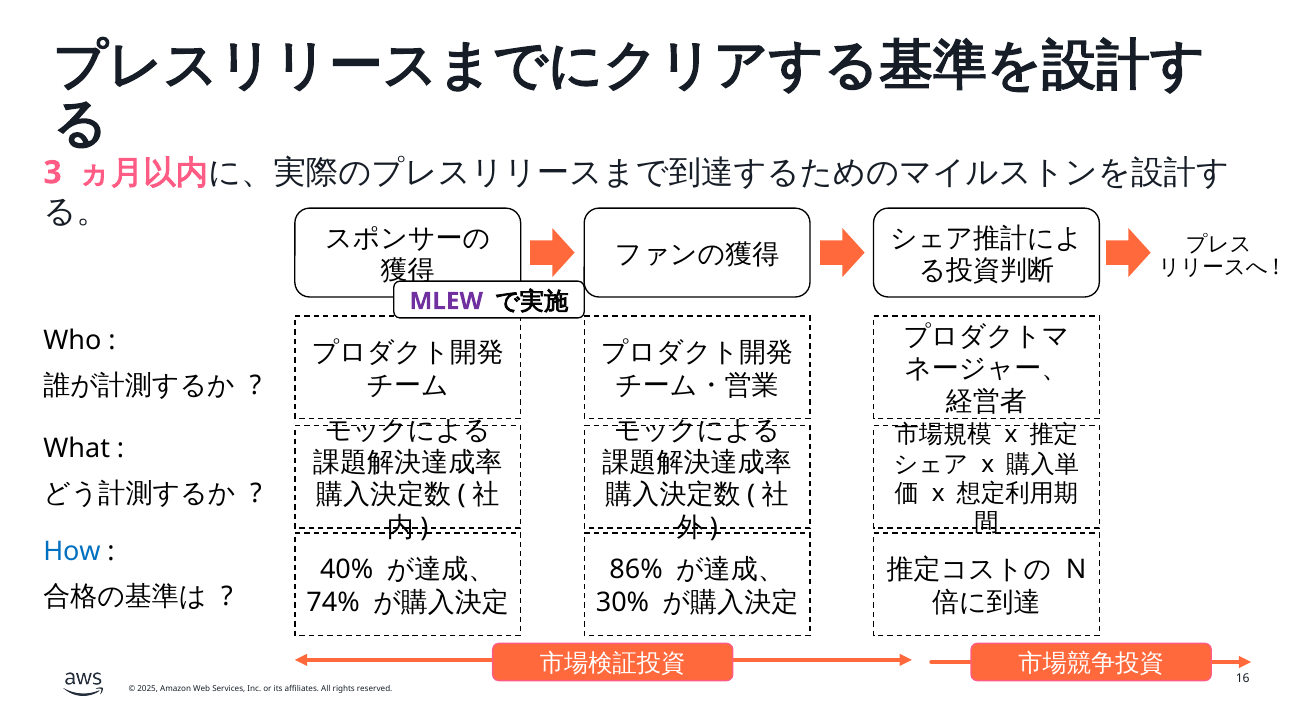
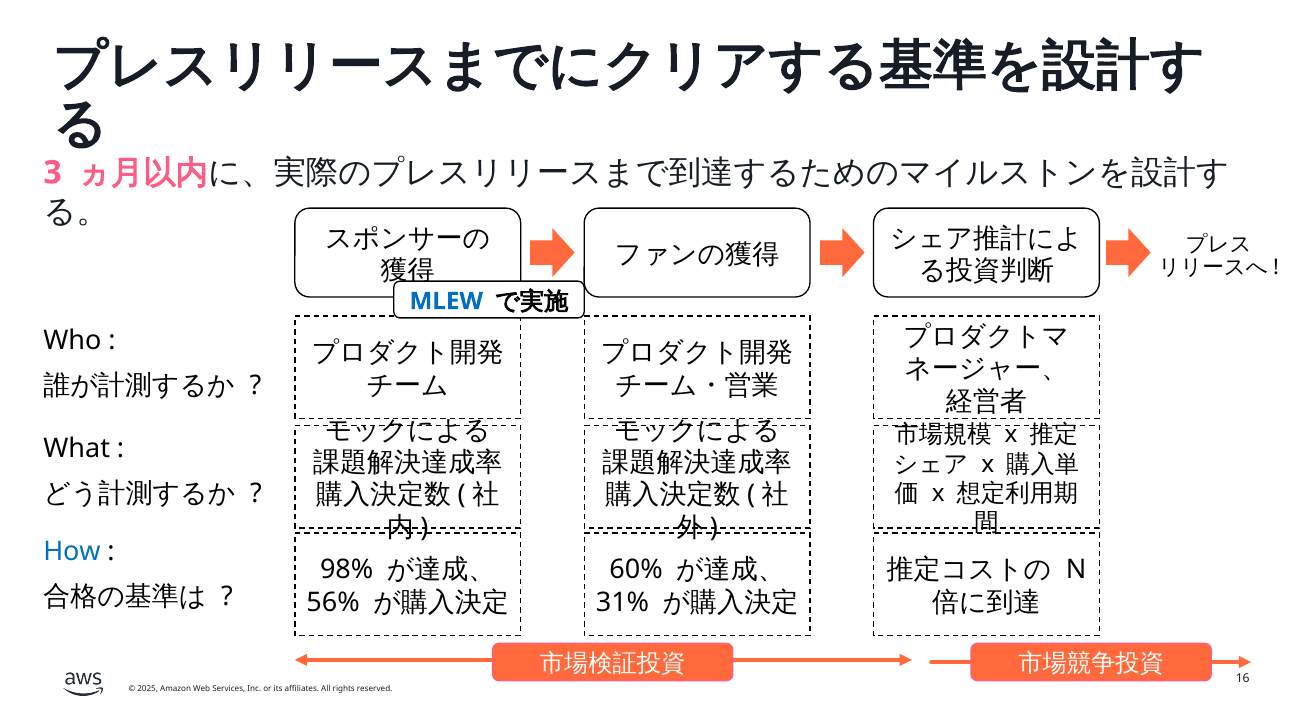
MLEW colour: purple -> blue (446, 301)
40%: 40% -> 98% (347, 570)
86%: 86% -> 60% (636, 570)
74%: 74% -> 56% (333, 603)
30%: 30% -> 31% (622, 603)
